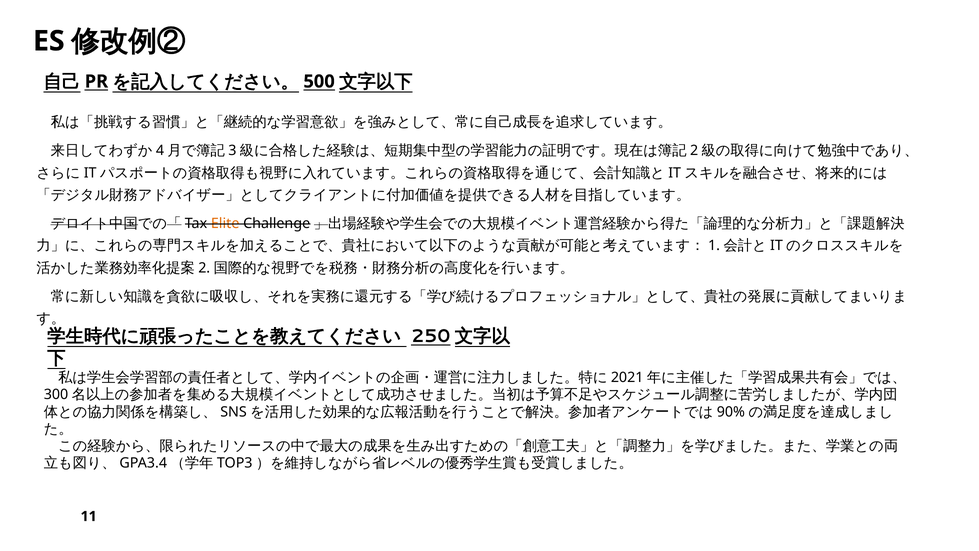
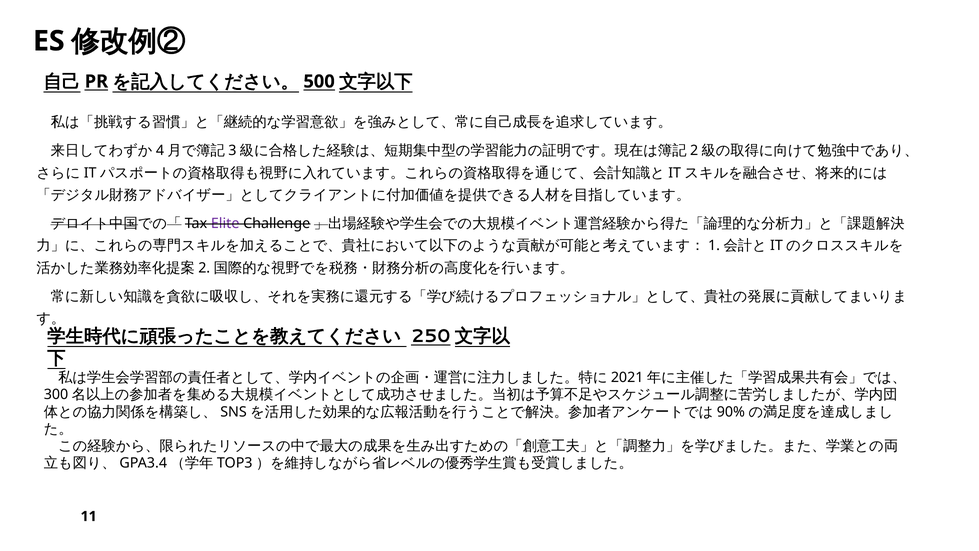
Elite colour: orange -> purple (225, 223)
